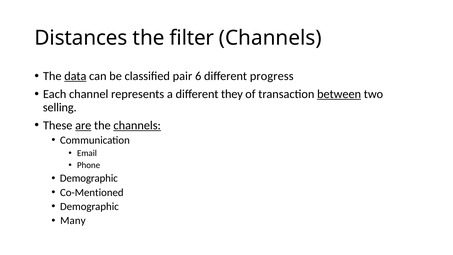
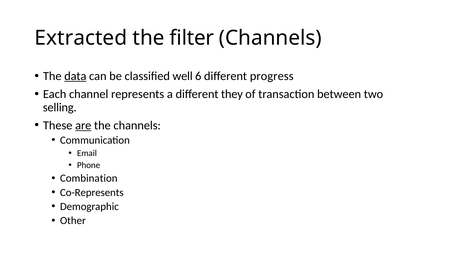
Distances: Distances -> Extracted (81, 38)
pair: pair -> well (183, 76)
between underline: present -> none (339, 94)
channels underline: present -> none (137, 125)
Demographic: Demographic -> Combination (89, 178)
Co-Mentioned: Co-Mentioned -> Co-Represents (92, 192)
Many: Many -> Other (73, 220)
